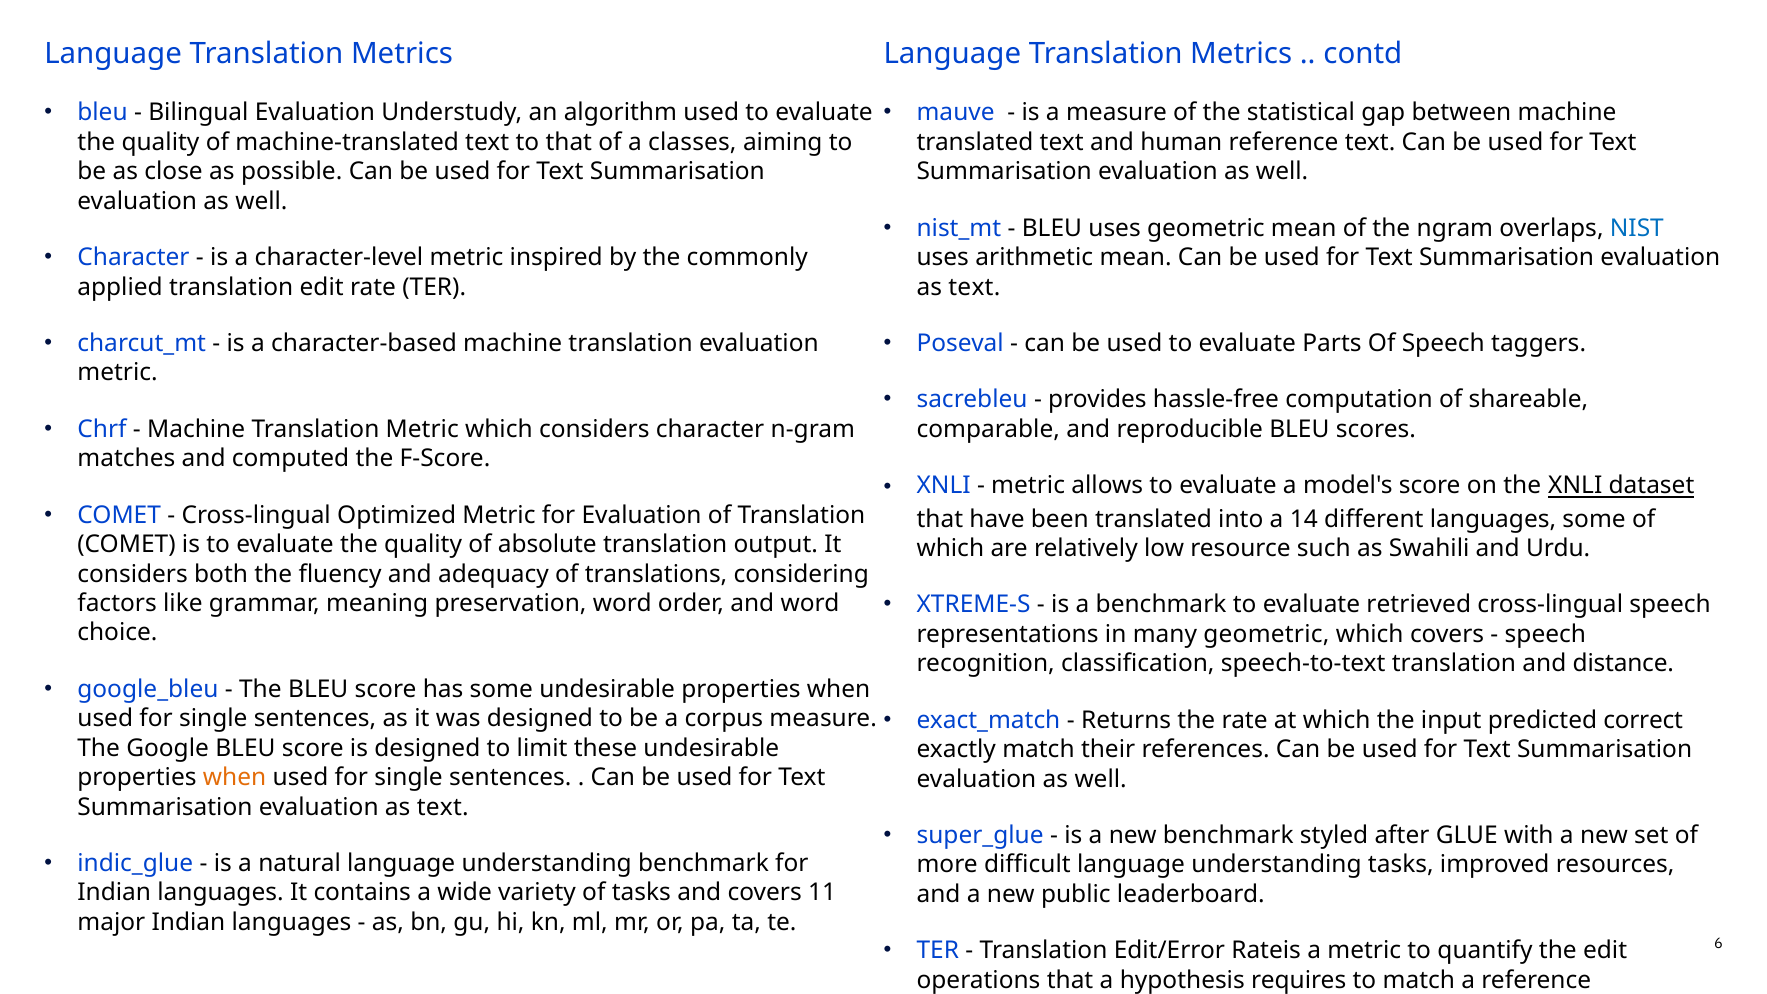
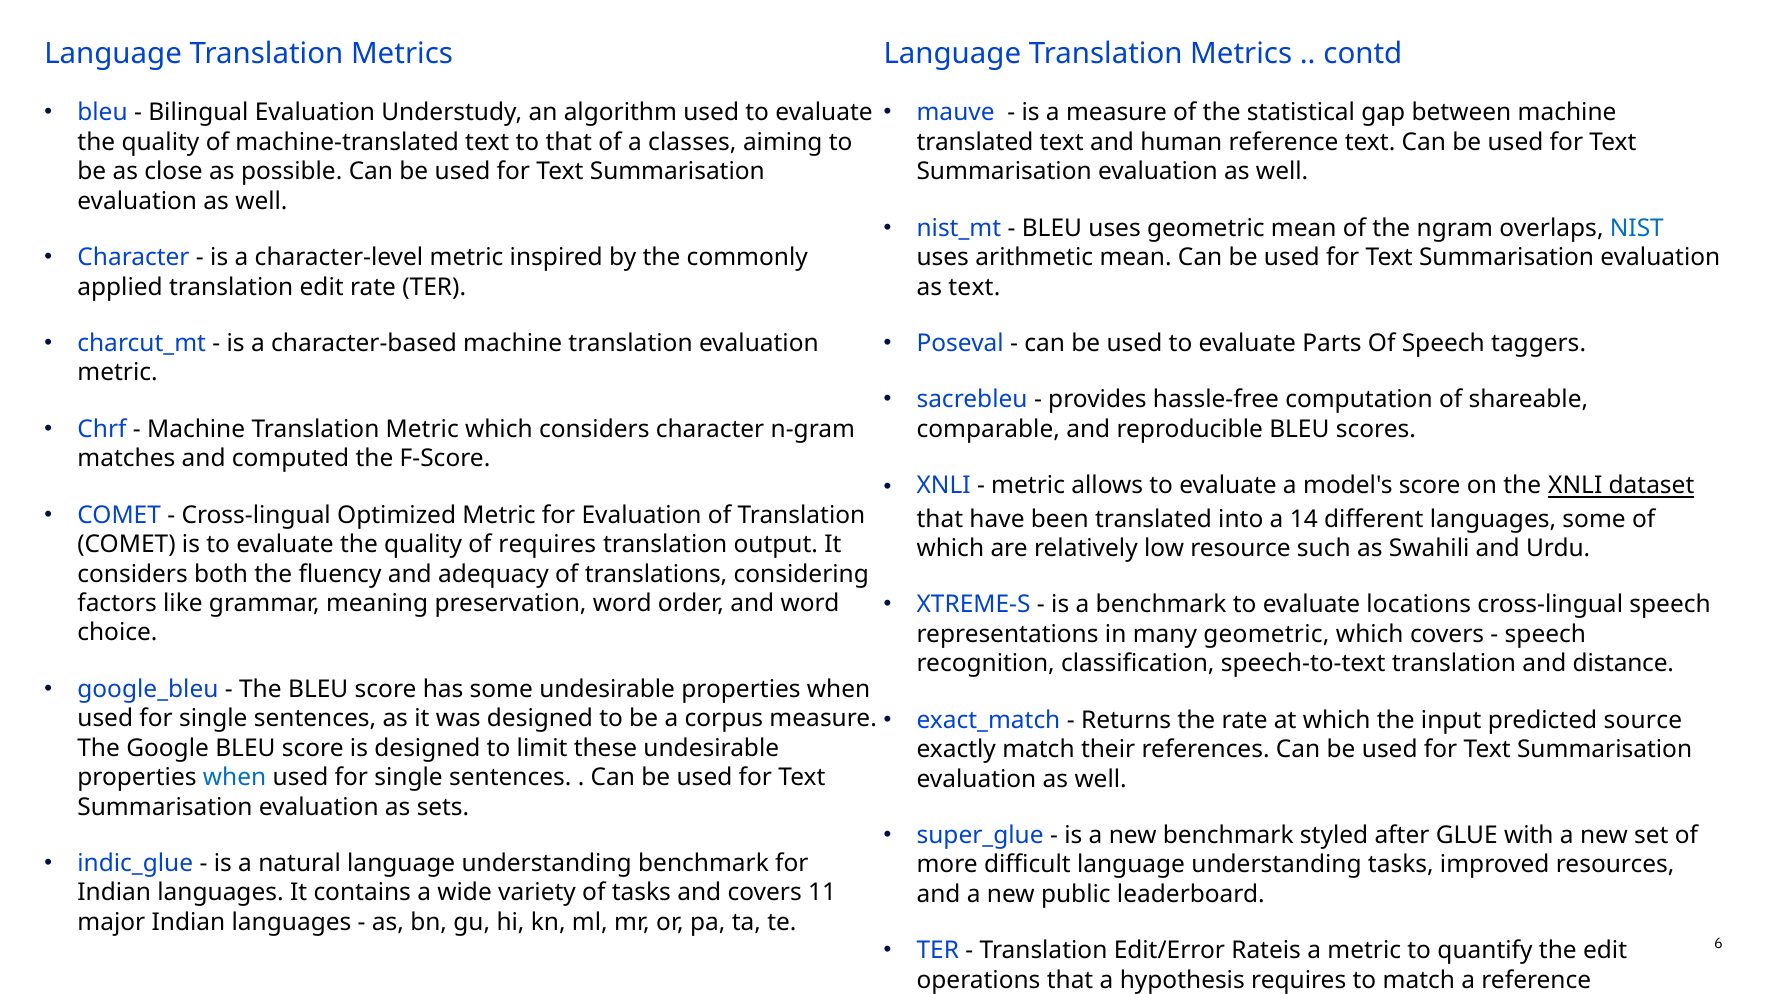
of absolute: absolute -> requires (547, 544)
retrieved: retrieved -> locations (1419, 605)
correct: correct -> source (1643, 720)
when colour: orange -> blue (235, 777)
text: text -> sets (443, 807)
